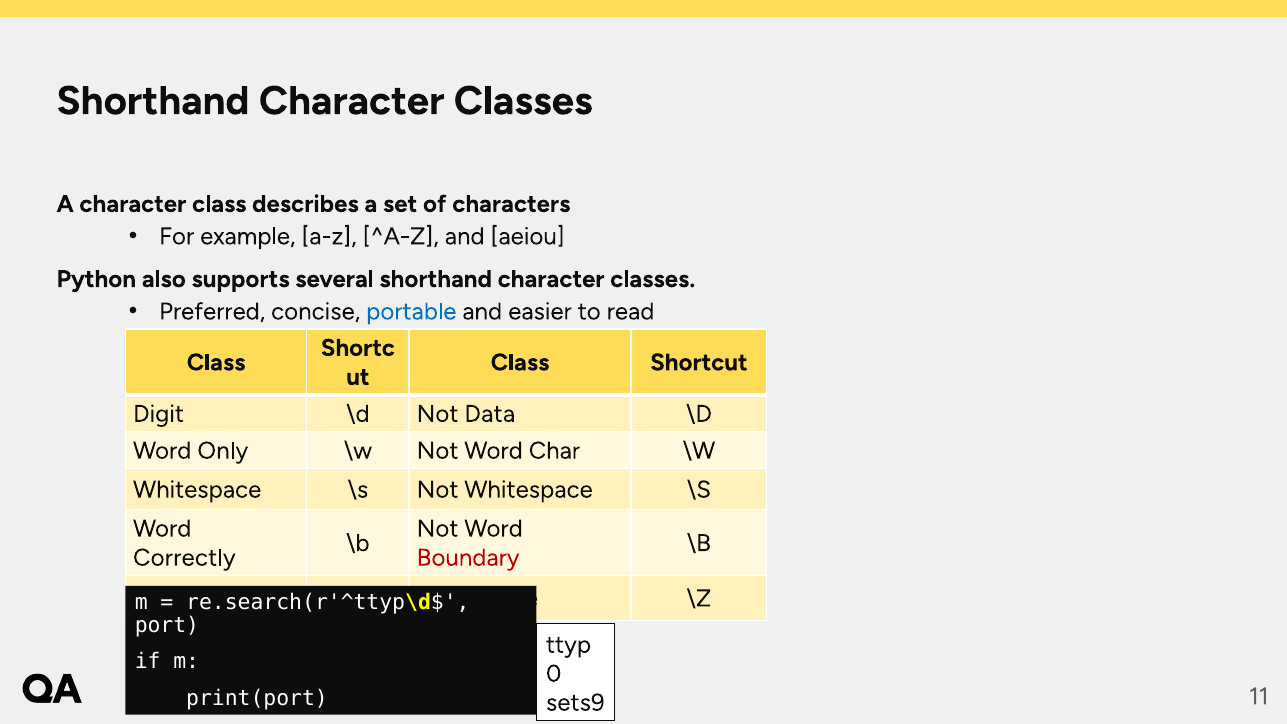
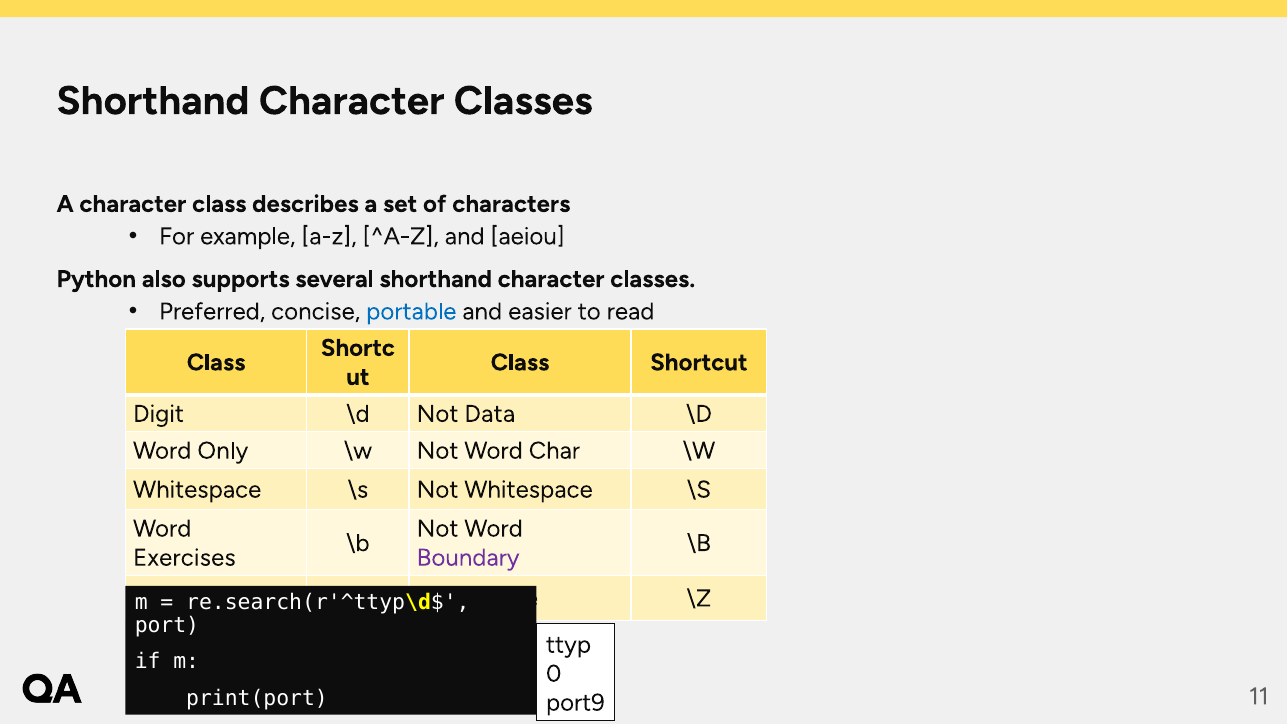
Correctly: Correctly -> Exercises (184, 558)
Boundary colour: red -> purple (468, 558)
sets9: sets9 -> port9 (575, 703)
